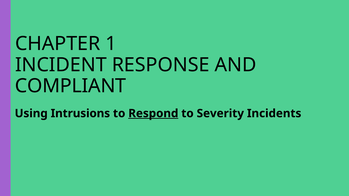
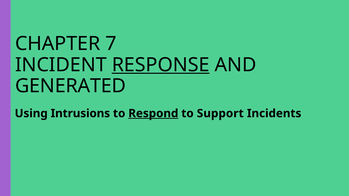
1: 1 -> 7 (111, 44)
RESPONSE underline: none -> present (161, 65)
COMPLIANT: COMPLIANT -> GENERATED (71, 86)
Severity: Severity -> Support (220, 114)
